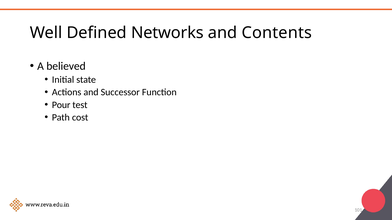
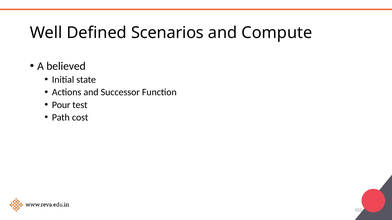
Networks: Networks -> Scenarios (167, 33)
Contents: Contents -> Compute (277, 33)
